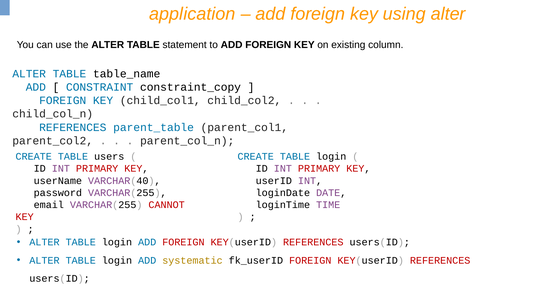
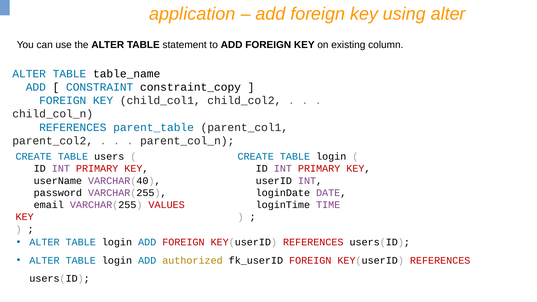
CANNOT: CANNOT -> VALUES (167, 205)
systematic: systematic -> authorized (192, 261)
